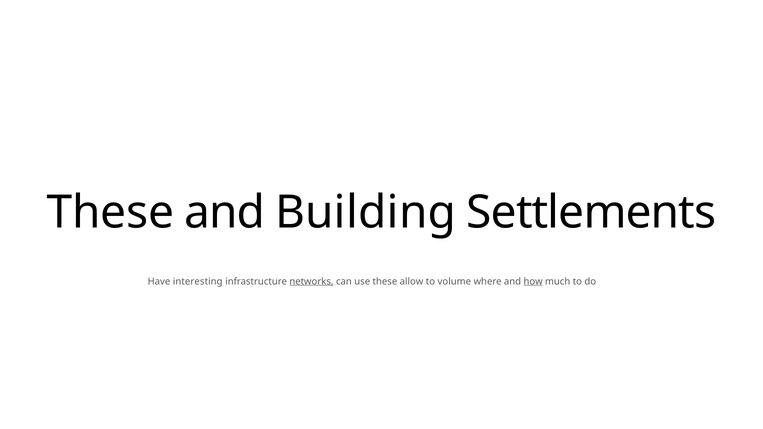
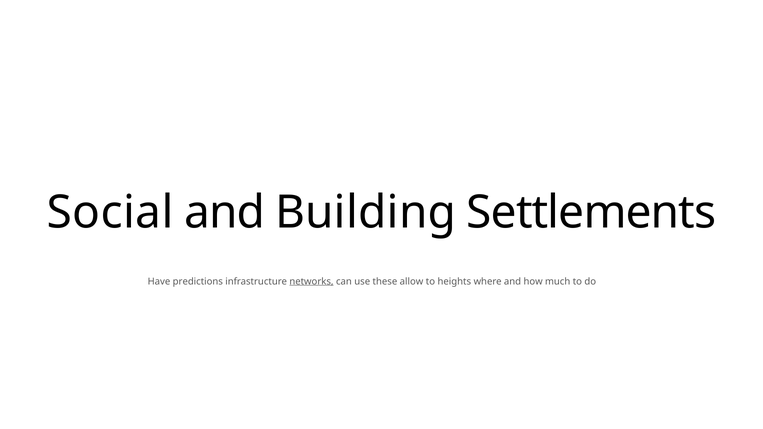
These: These -> Social (110, 213)
interesting: interesting -> predictions (198, 281)
volume: volume -> heights (454, 281)
how underline: present -> none (533, 281)
